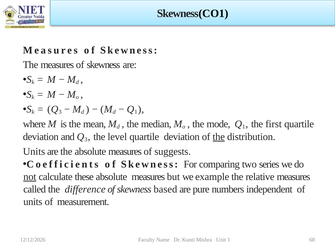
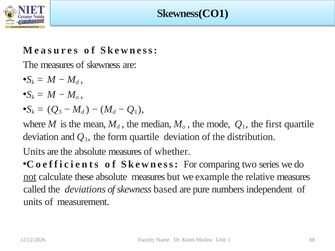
level: level -> form (117, 137)
the underline: present -> none (219, 137)
suggests: suggests -> whether (173, 152)
difference: difference -> deviations (85, 189)
